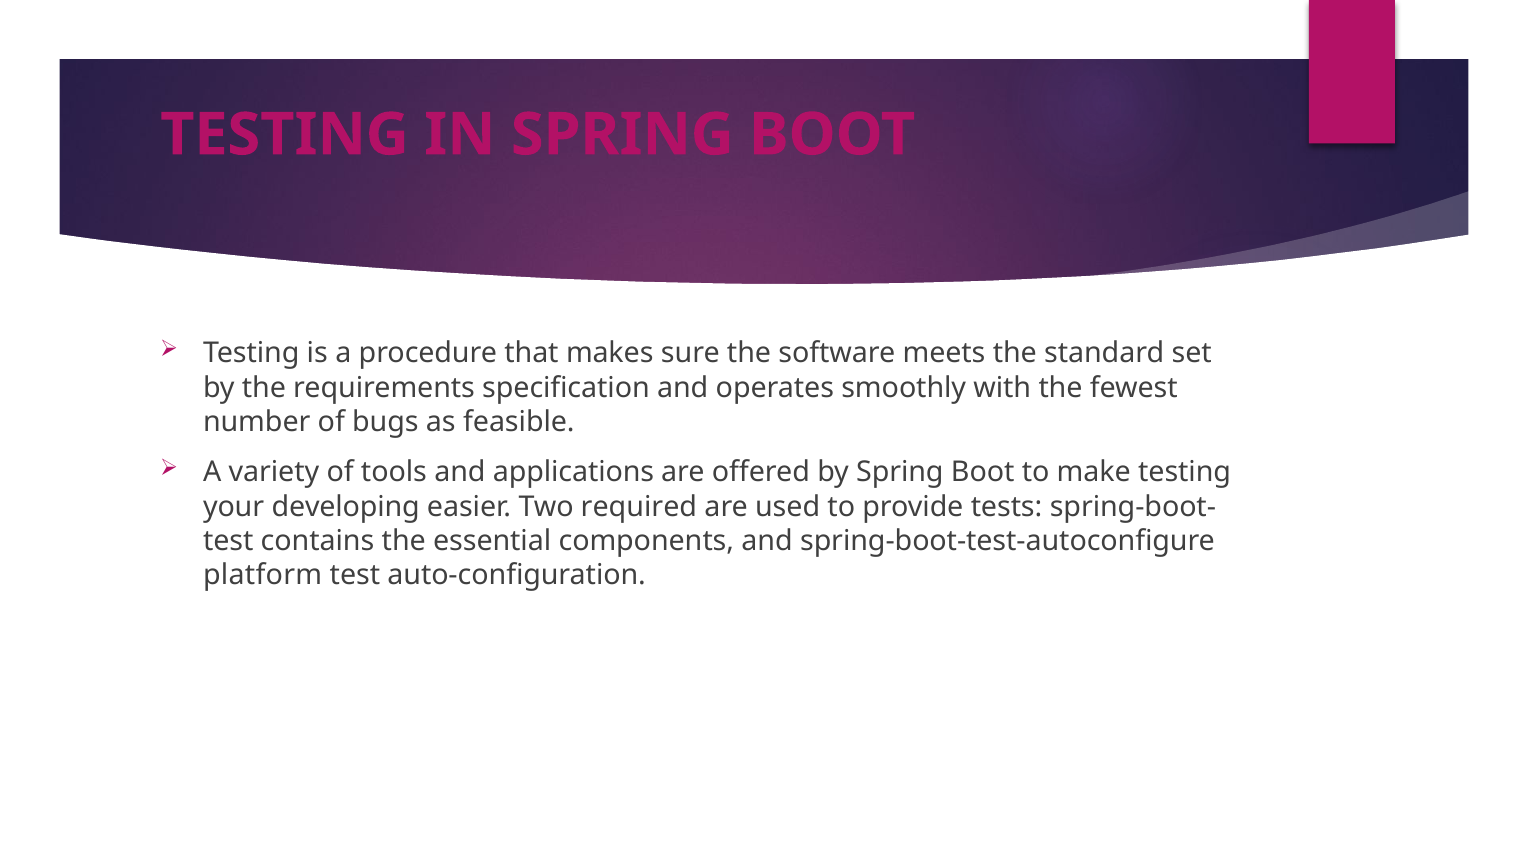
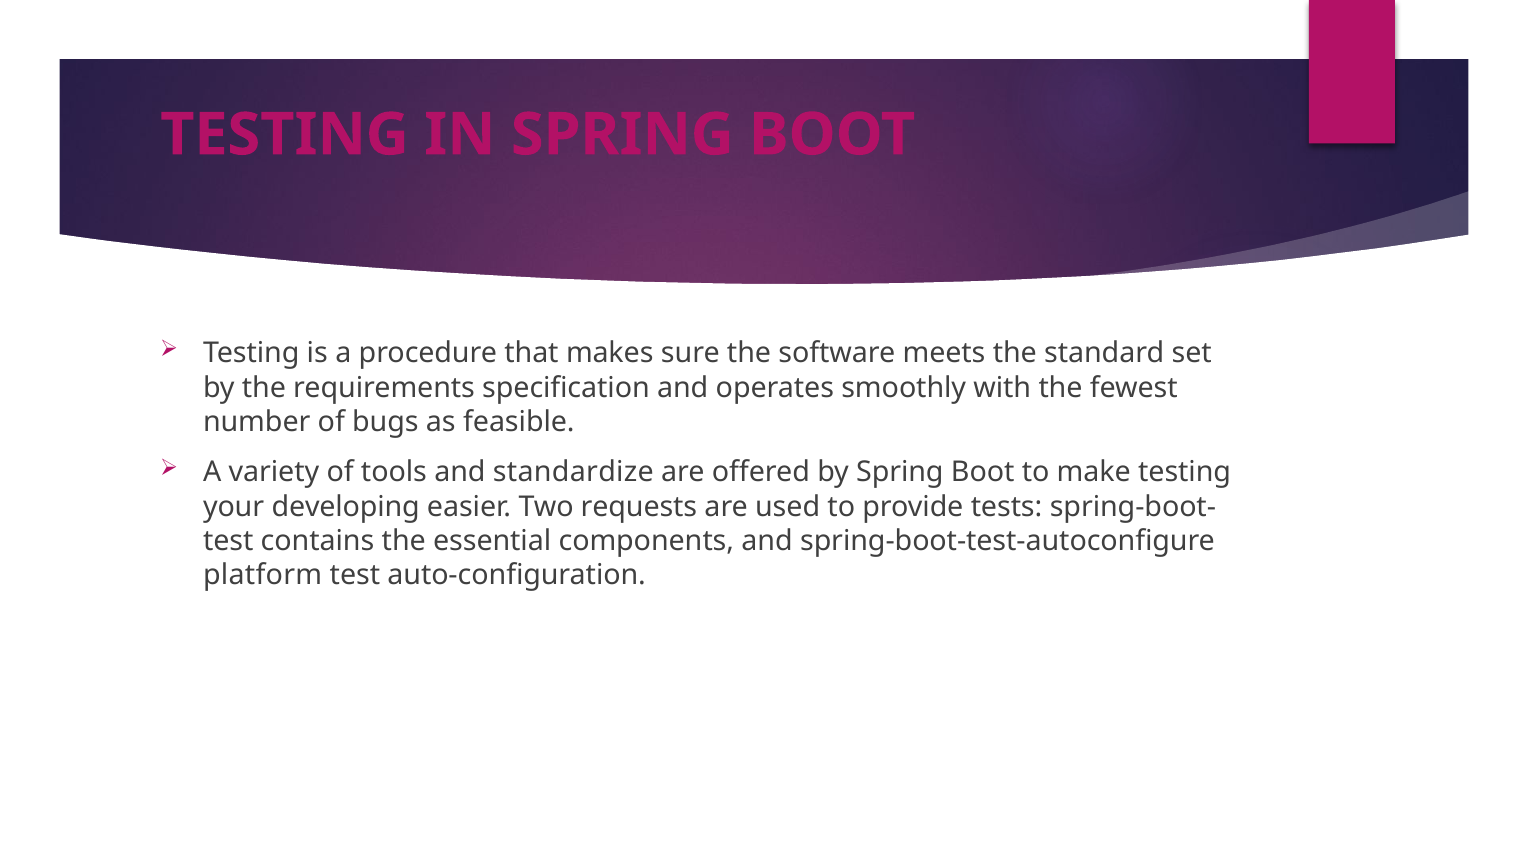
applications: applications -> standardize (573, 472)
required: required -> requests (639, 507)
